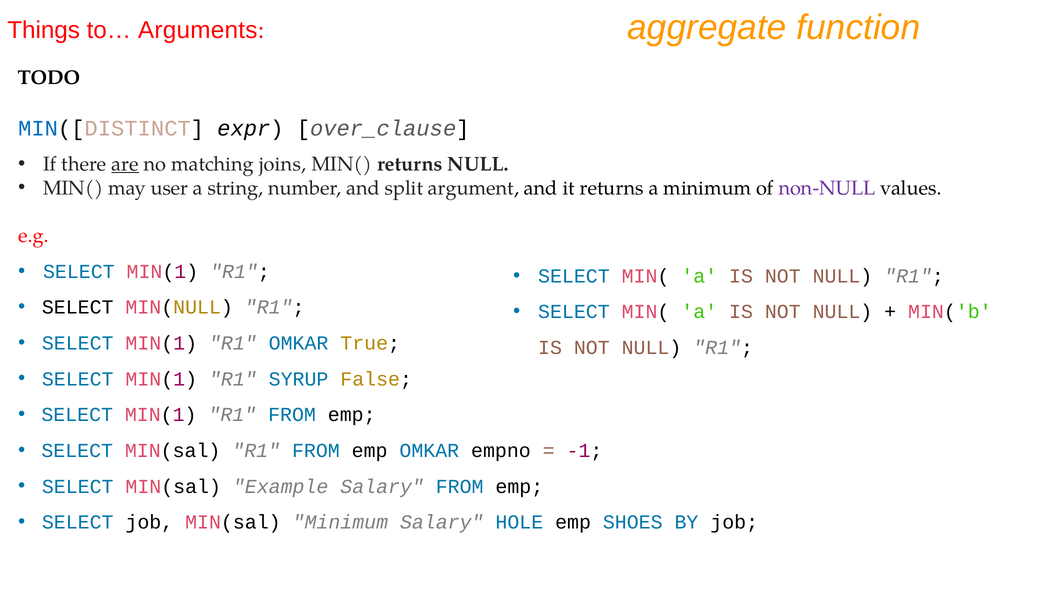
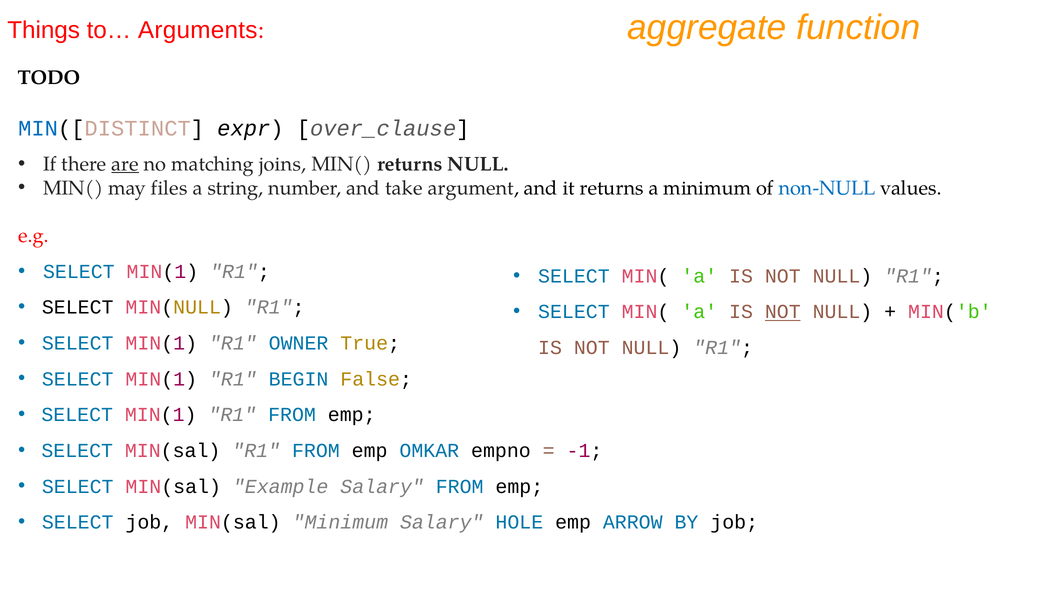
user: user -> files (169, 188)
split: split -> take (404, 188)
non-NULL colour: purple -> blue (827, 188)
NOT underline: none -> present (783, 312)
R1 OMKAR: OMKAR -> OWNER (299, 343)
SYRUP: SYRUP -> BEGIN (299, 379)
SHOES: SHOES -> ARROW (633, 522)
